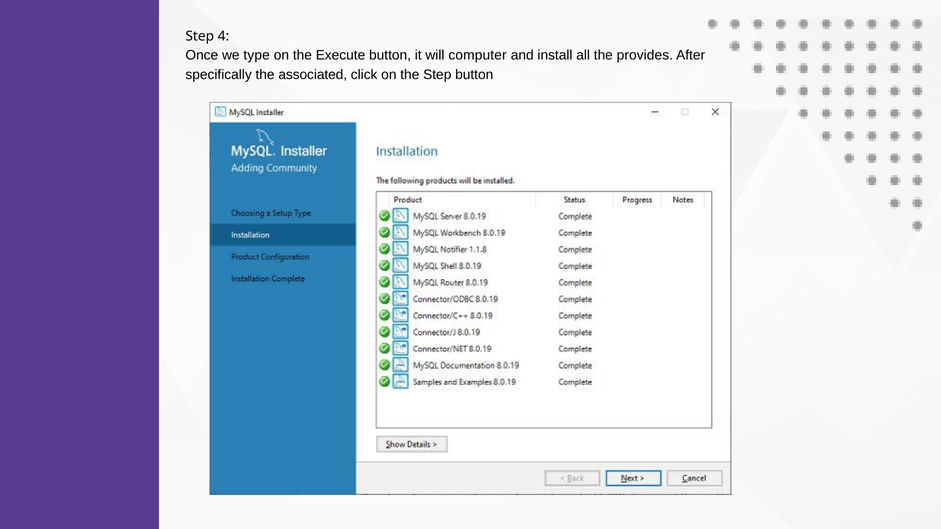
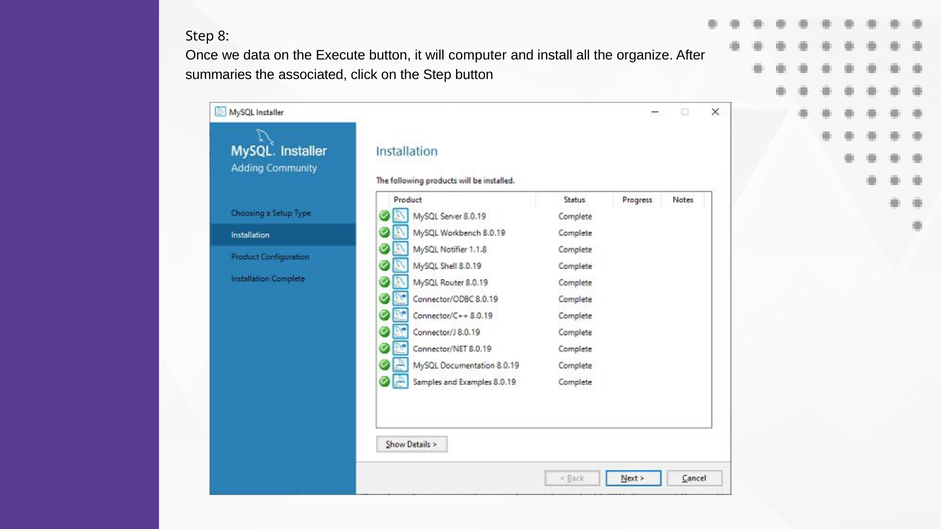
4: 4 -> 8 (223, 36)
type: type -> data (257, 55)
provides: provides -> organize (645, 55)
specifically: specifically -> summaries (219, 75)
